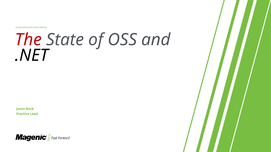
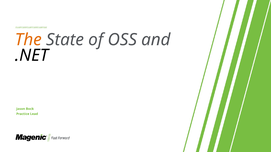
The colour: red -> orange (28, 40)
